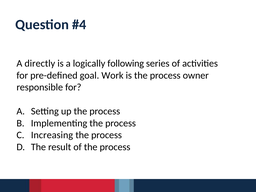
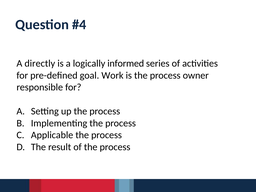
following: following -> informed (126, 63)
Increasing: Increasing -> Applicable (52, 135)
